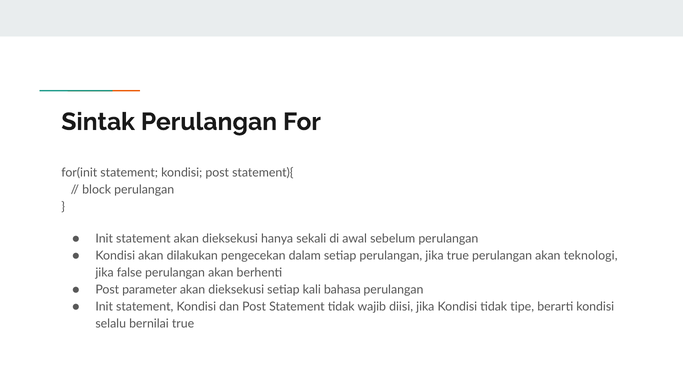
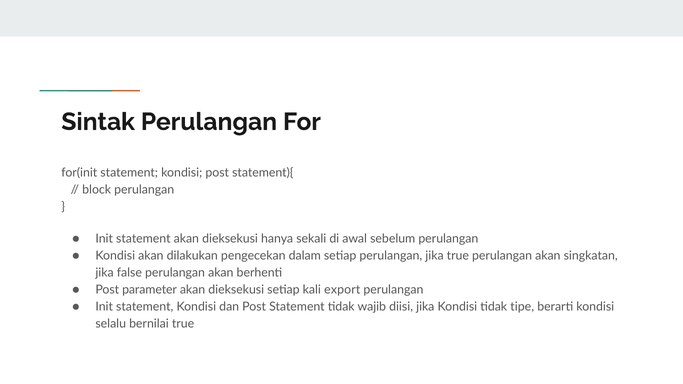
teknologi: teknologi -> singkatan (591, 256)
bahasa: bahasa -> export (342, 290)
